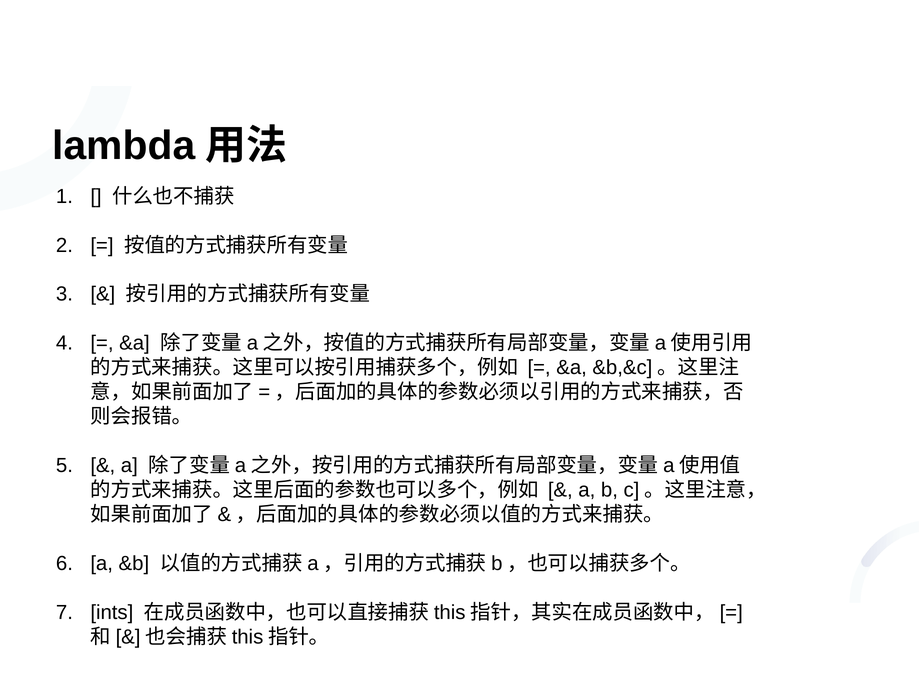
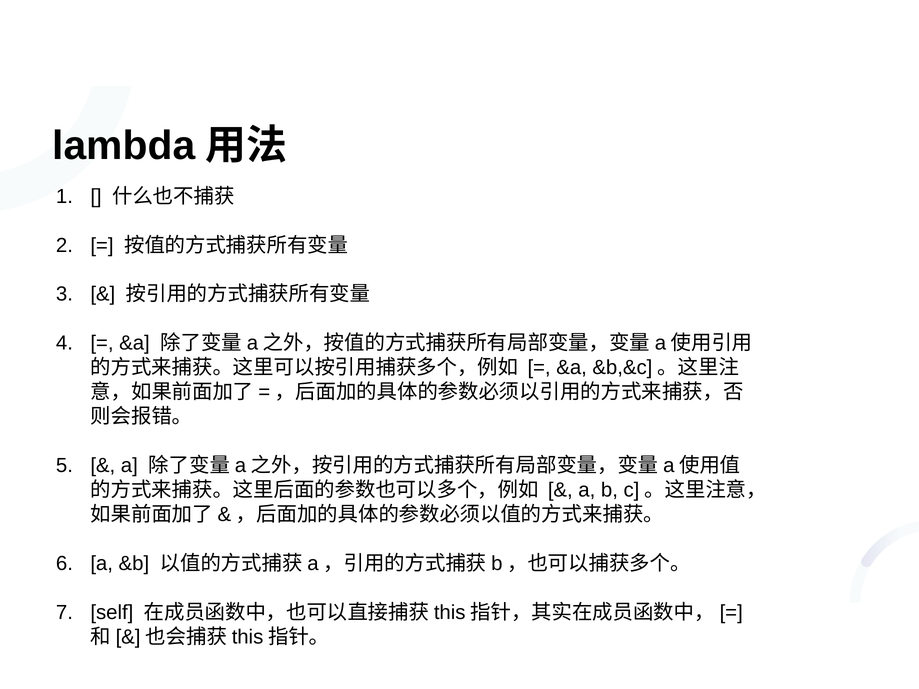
ints: ints -> self (112, 613)
